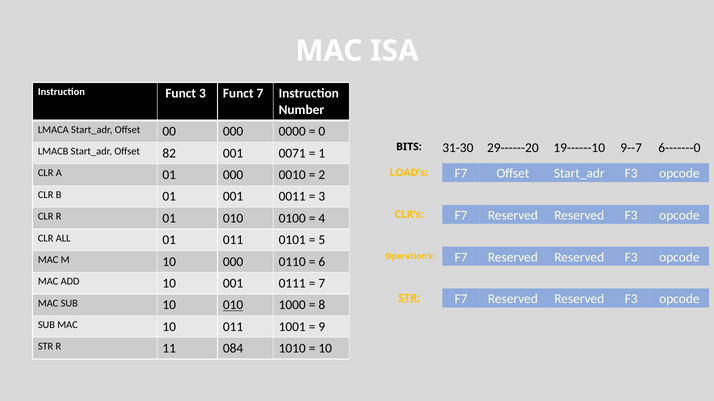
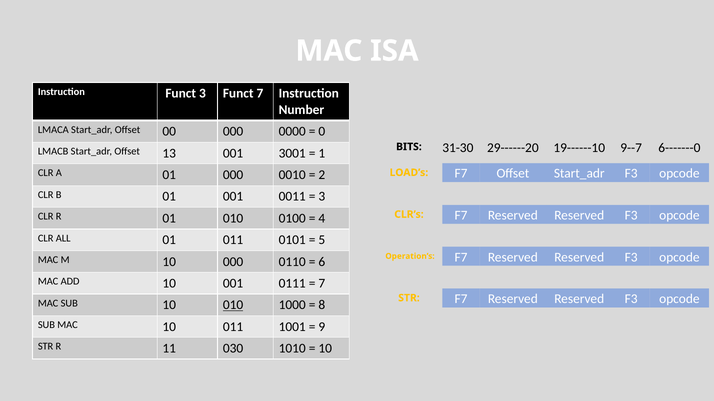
82: 82 -> 13 (169, 153)
0071: 0071 -> 3001 (292, 153)
STR underline: present -> none (409, 298)
084: 084 -> 030 (233, 349)
